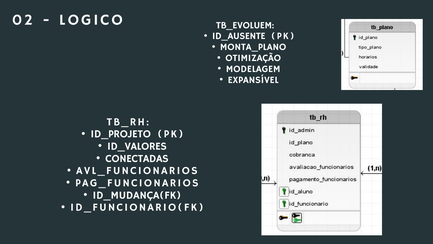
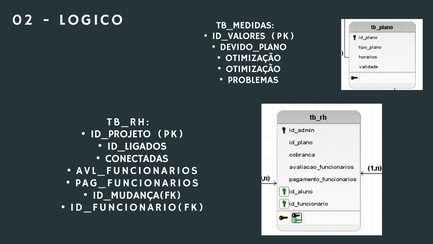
TB_EVOLUEM: TB_EVOLUEM -> TB_MEDIDAS (245, 25)
ID_AUSENTE: ID_AUSENTE -> ID_VALORES (239, 36)
MONTA_PLANO: MONTA_PLANO -> DEVIDO_PLANO (253, 47)
MODELAGEM: MODELAGEM -> OTIMIZAÇÃO (253, 69)
EXPANSÍVEL: EXPANSÍVEL -> PROBLEMAS (253, 80)
ID_VALORES: ID_VALORES -> ID_LIGADOS (137, 146)
